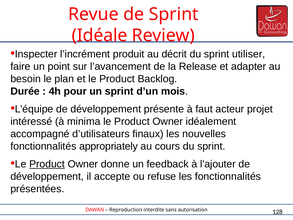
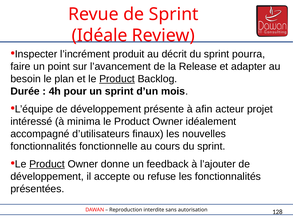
utiliser: utiliser -> pourra (249, 54)
Product underline: none -> present (117, 79)
faut: faut -> afin (204, 109)
appropriately: appropriately -> fonctionnelle (108, 146)
